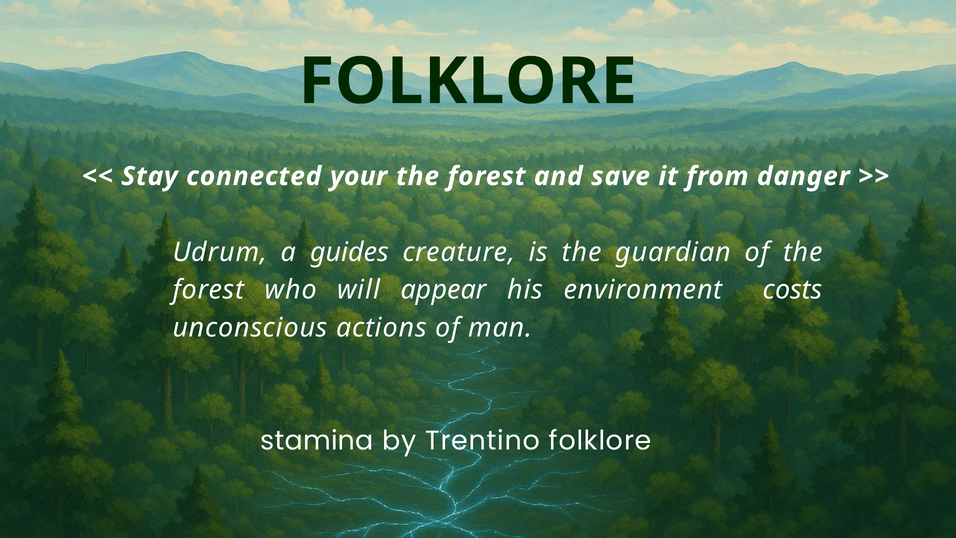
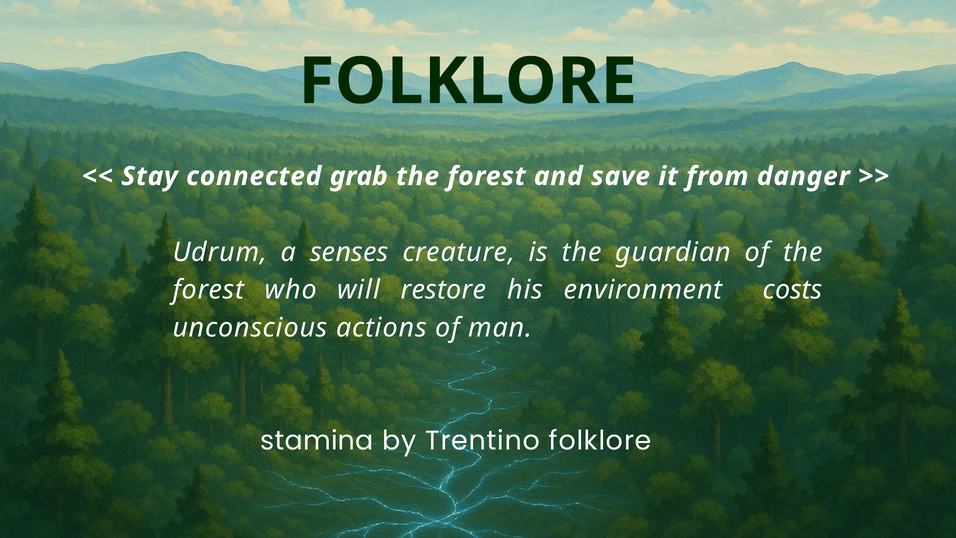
your: your -> grab (359, 176)
guides: guides -> senses (349, 252)
appear: appear -> restore (443, 290)
